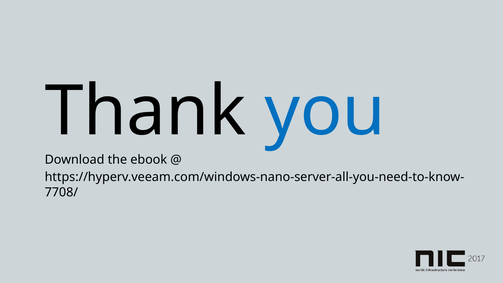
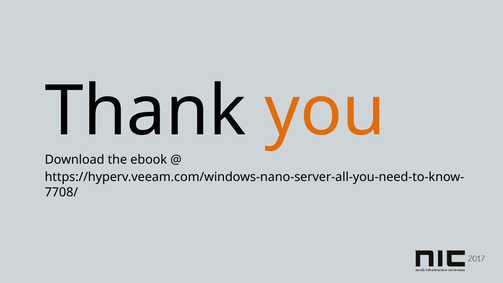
you colour: blue -> orange (325, 112)
